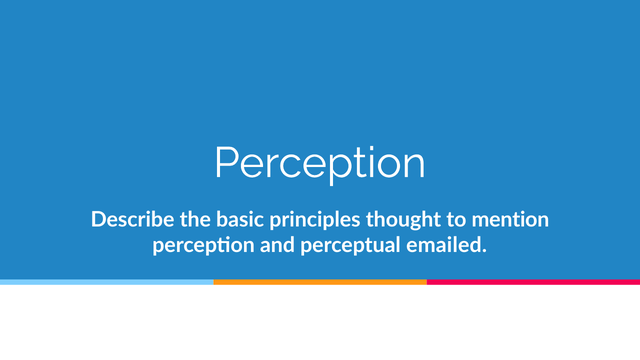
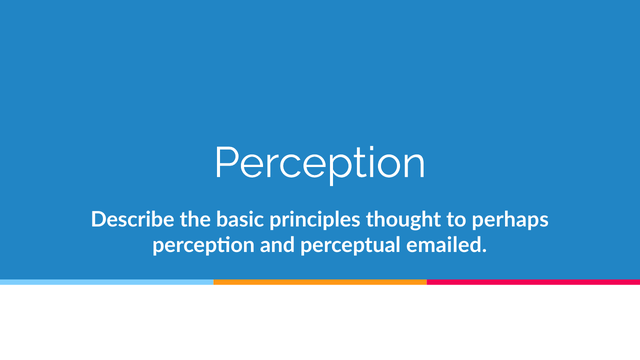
mention: mention -> perhaps (510, 219)
